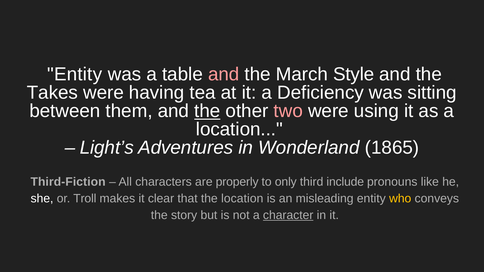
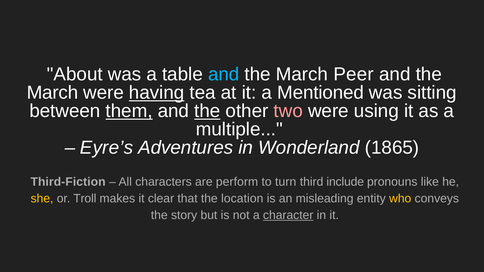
Entity: Entity -> About (75, 75)
and colour: pink -> light blue (224, 75)
Style: Style -> Peer (354, 75)
Takes: Takes -> March (52, 93)
having underline: none -> present (157, 93)
Deficiency: Deficiency -> Mentioned (321, 93)
them underline: none -> present (129, 111)
location: location -> multiple (239, 129)
Light’s: Light’s -> Eyre’s (107, 148)
properly: properly -> perform (237, 182)
only: only -> turn (286, 182)
she colour: white -> yellow (42, 199)
